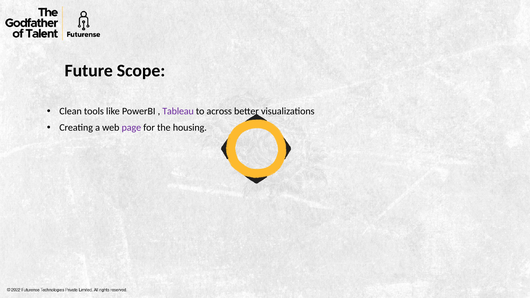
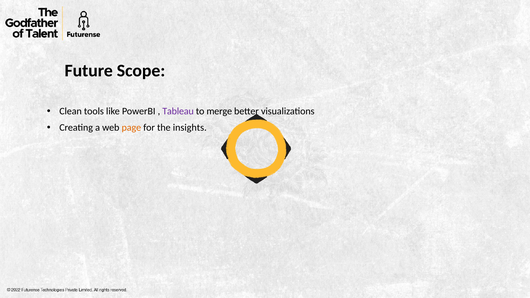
across: across -> merge (219, 111)
page colour: purple -> orange (131, 128)
housing: housing -> insights (190, 128)
